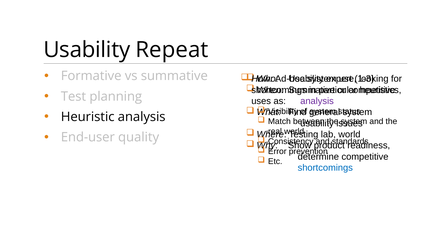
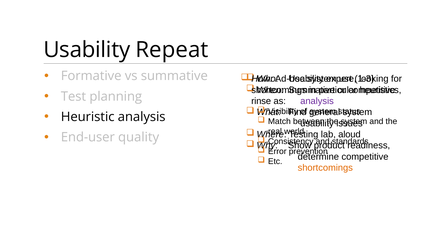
uses: uses -> rinse (261, 101)
lab world: world -> aloud (349, 135)
shortcomings colour: blue -> orange (325, 168)
